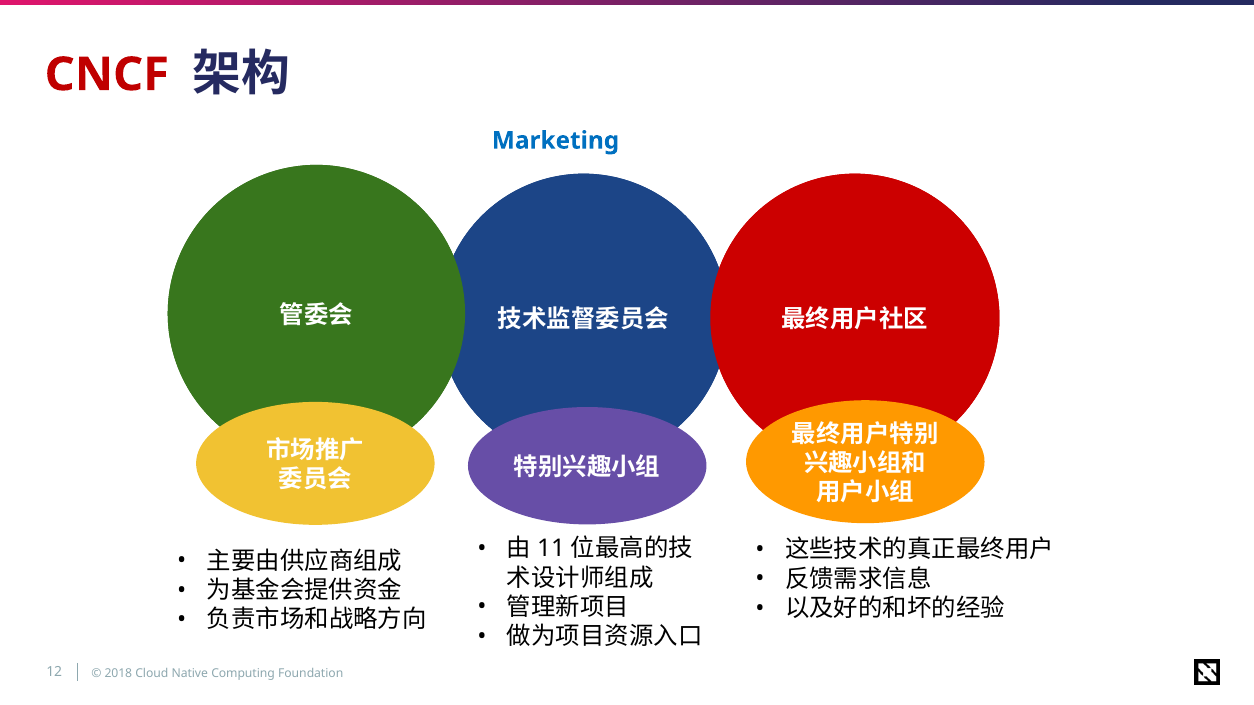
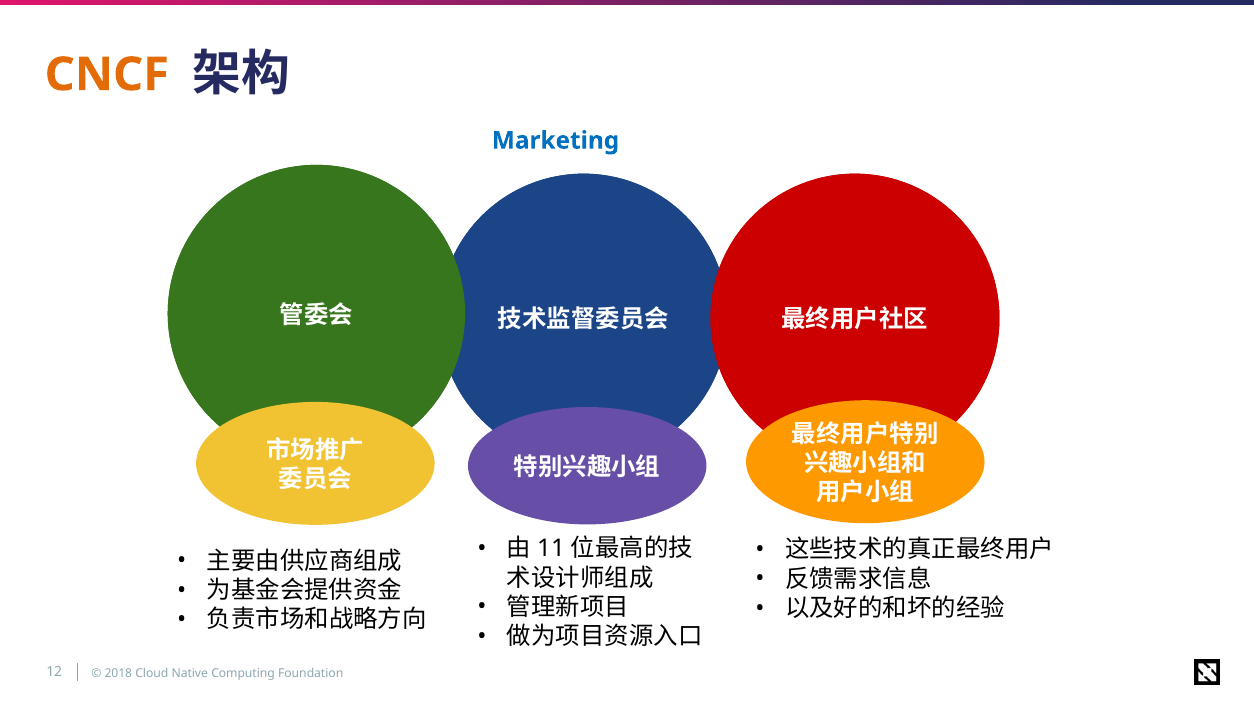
CNCF colour: red -> orange (107, 75)
